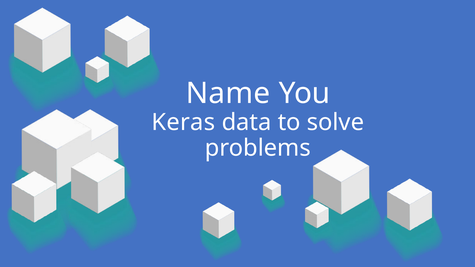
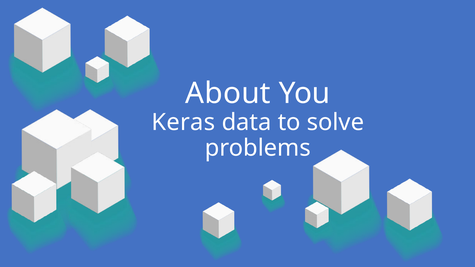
Name: Name -> About (228, 93)
